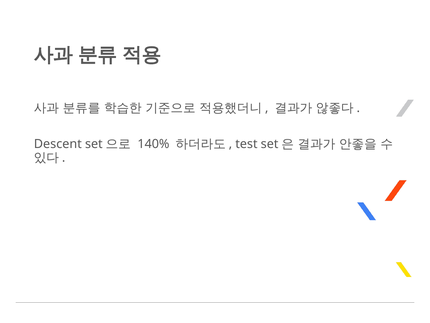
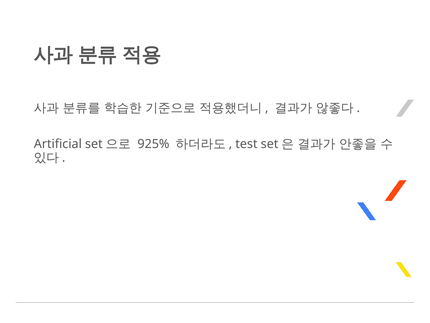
Descent: Descent -> Artificial (58, 144)
140%: 140% -> 925% (153, 144)
